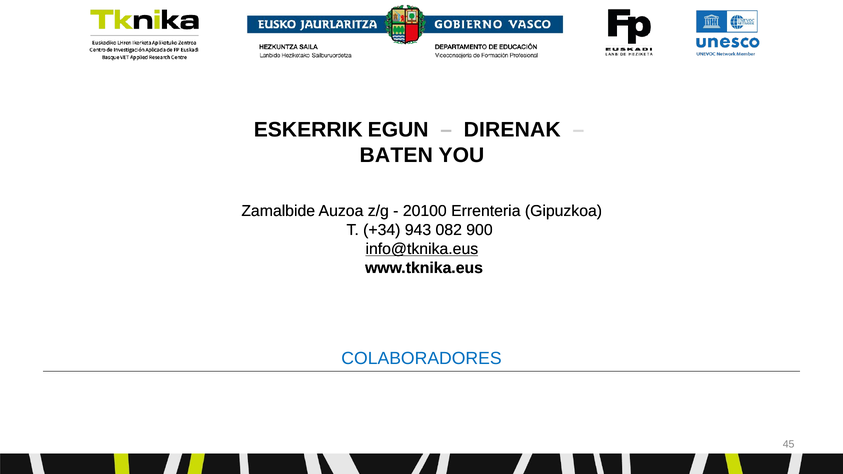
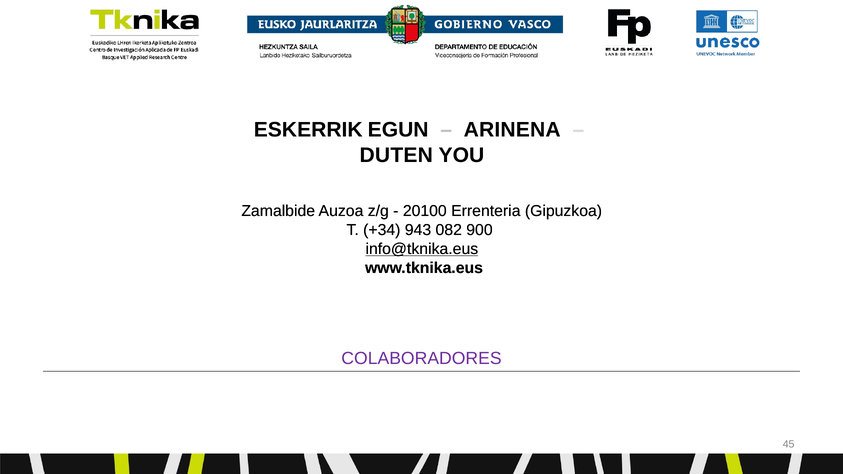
DIRENAK: DIRENAK -> ARINENA (512, 130)
BATEN: BATEN -> DUTEN (396, 155)
COLABORADORES colour: blue -> purple (422, 359)
